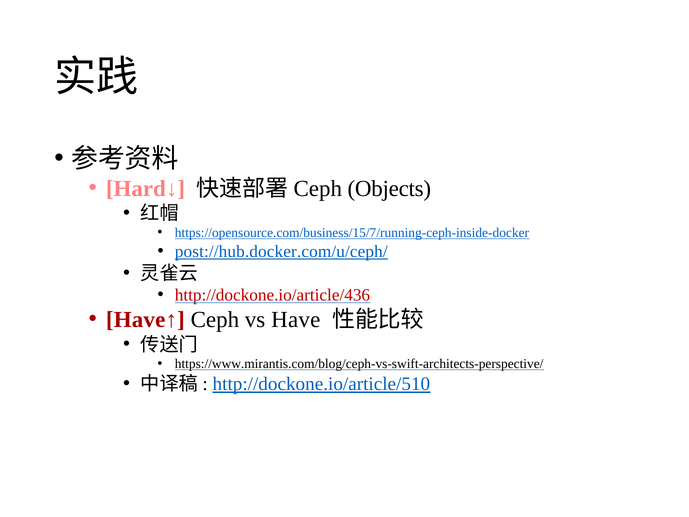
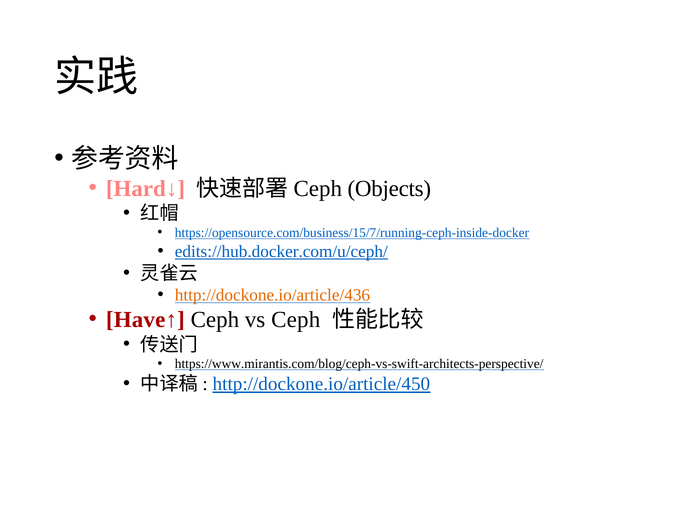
post://hub.docker.com/u/ceph/: post://hub.docker.com/u/ceph/ -> edits://hub.docker.com/u/ceph/ (281, 251)
http://dockone.io/article/436 colour: red -> orange (272, 295)
vs Have: Have -> Ceph (296, 320)
http://dockone.io/article/510: http://dockone.io/article/510 -> http://dockone.io/article/450 (321, 384)
